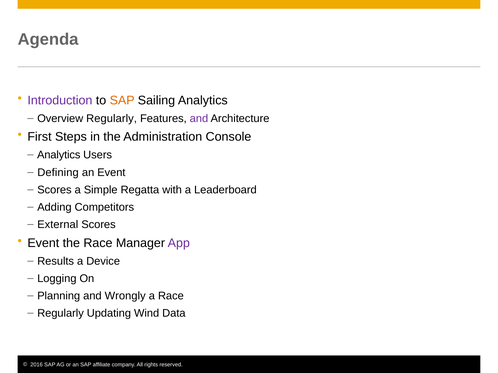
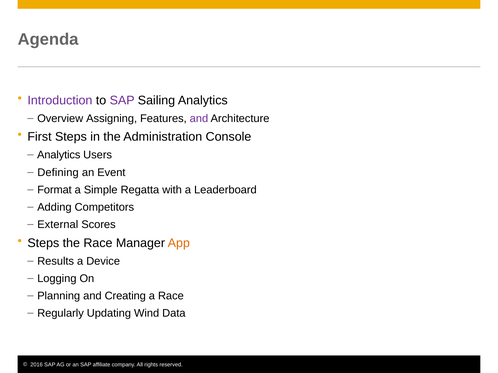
SAP colour: orange -> purple (122, 100)
Overview Regularly: Regularly -> Assigning (112, 119)
Scores: Scores -> Format (54, 190)
Event: Event -> Steps (43, 243)
App colour: purple -> orange (179, 243)
Wrongly: Wrongly -> Creating (125, 296)
